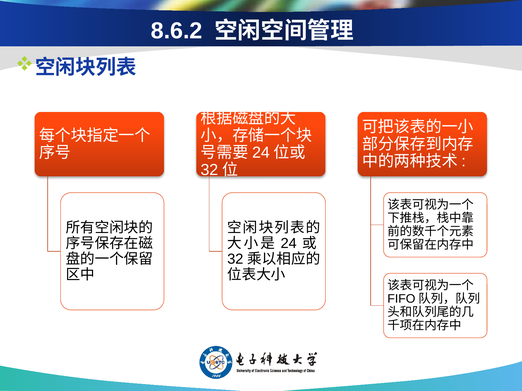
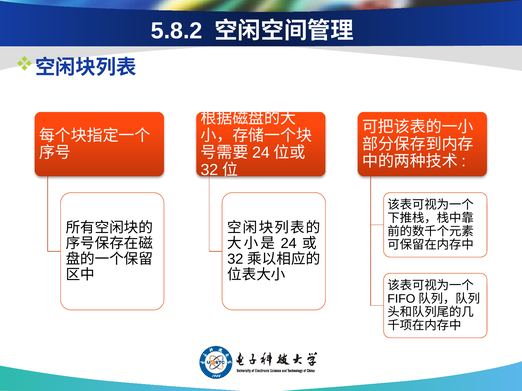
8.6.2: 8.6.2 -> 5.8.2 (177, 31)
